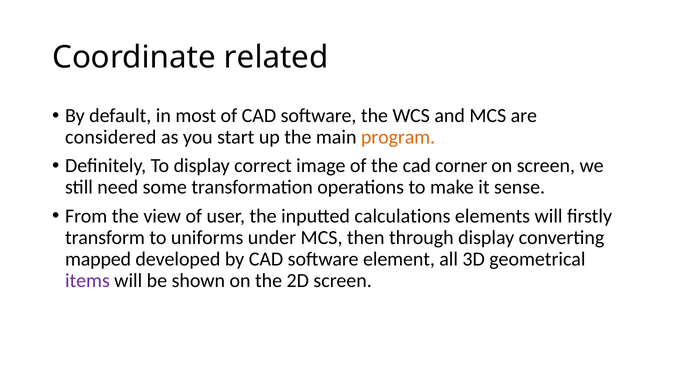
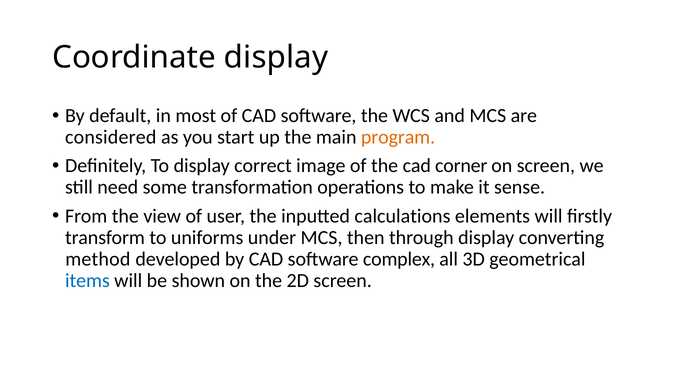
Coordinate related: related -> display (276, 58)
mapped: mapped -> method (98, 259)
element: element -> complex (399, 259)
items colour: purple -> blue (87, 281)
